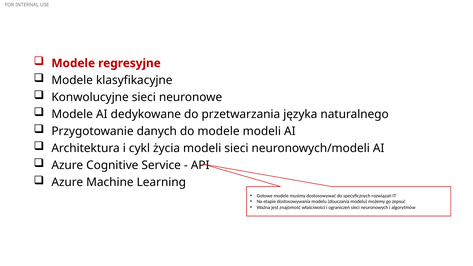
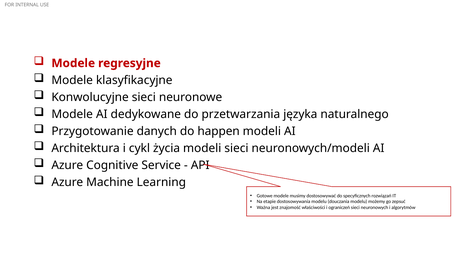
do modele: modele -> happen (219, 131)
